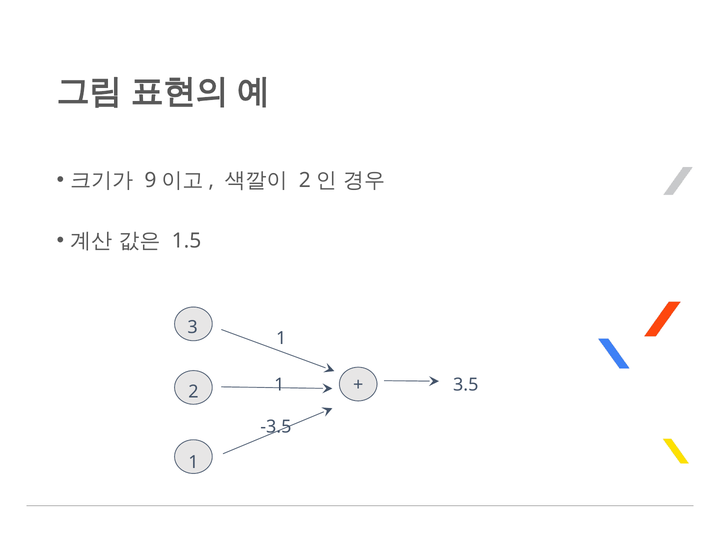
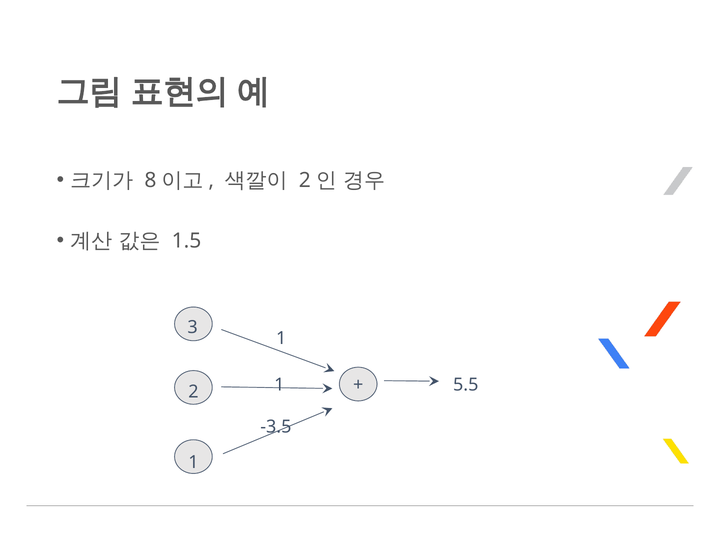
9: 9 -> 8 (150, 180)
3.5: 3.5 -> 5.5 (466, 385)
